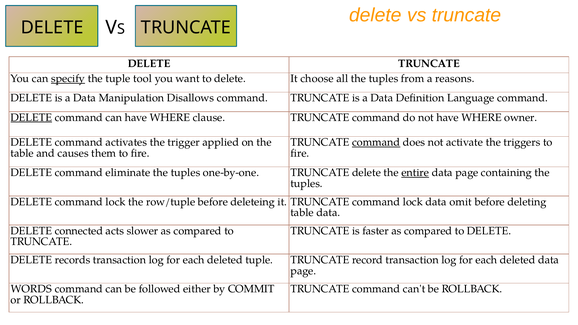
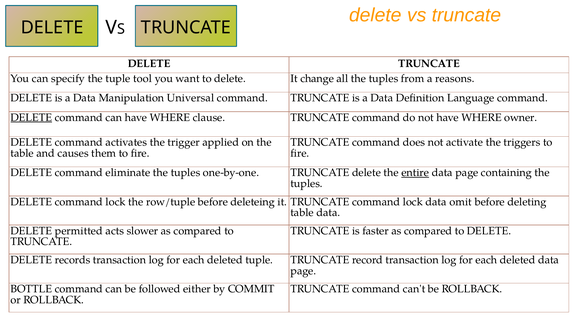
specify underline: present -> none (68, 79)
choose: choose -> change (317, 79)
Disallows: Disallows -> Universal (191, 98)
command underline: present -> none (376, 142)
connected: connected -> permitted (79, 231)
WORDS: WORDS -> BOTTLE (31, 289)
